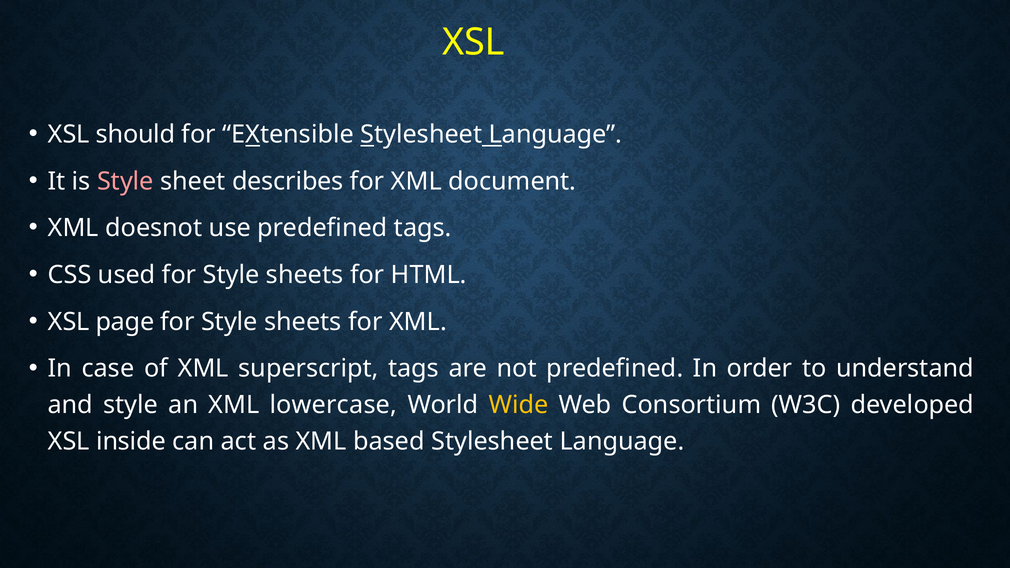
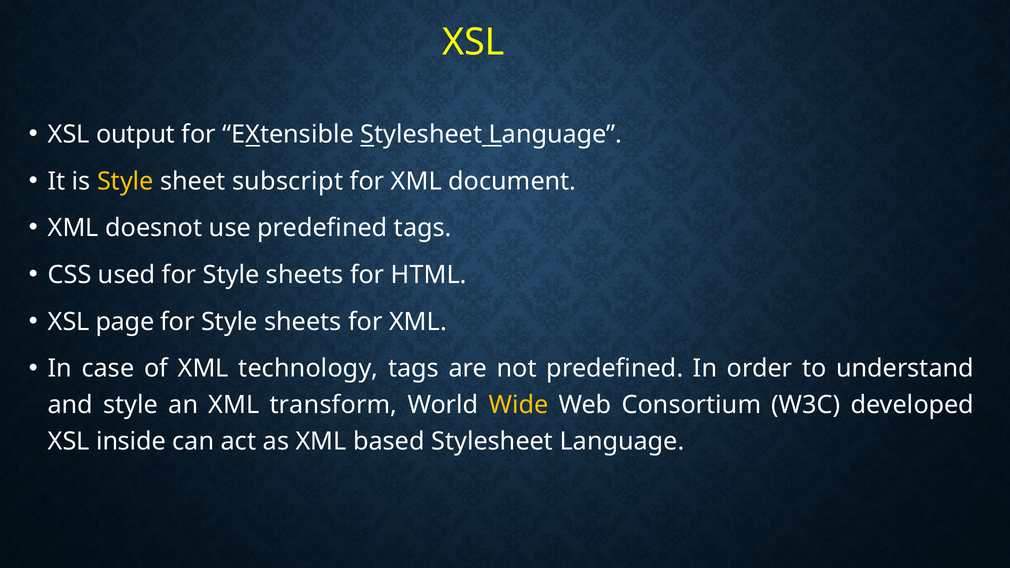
should: should -> output (136, 134)
Style colour: pink -> yellow (125, 181)
describes: describes -> subscript (288, 181)
superscript: superscript -> technology (308, 369)
lowercase: lowercase -> transform (333, 405)
